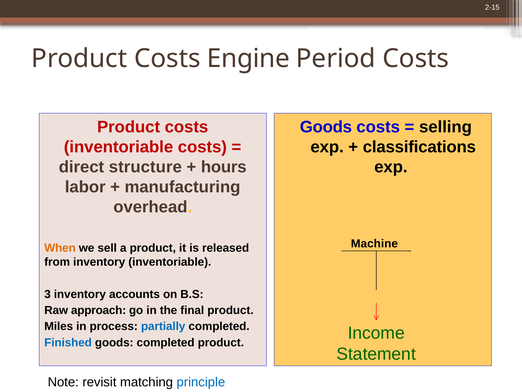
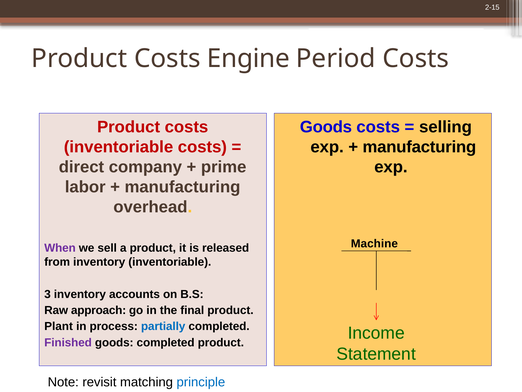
classifications: classifications -> manufacturing (419, 147)
structure: structure -> company (145, 167)
hours: hours -> prime (224, 167)
When colour: orange -> purple (60, 248)
Miles: Miles -> Plant (59, 326)
Finished colour: blue -> purple (68, 342)
